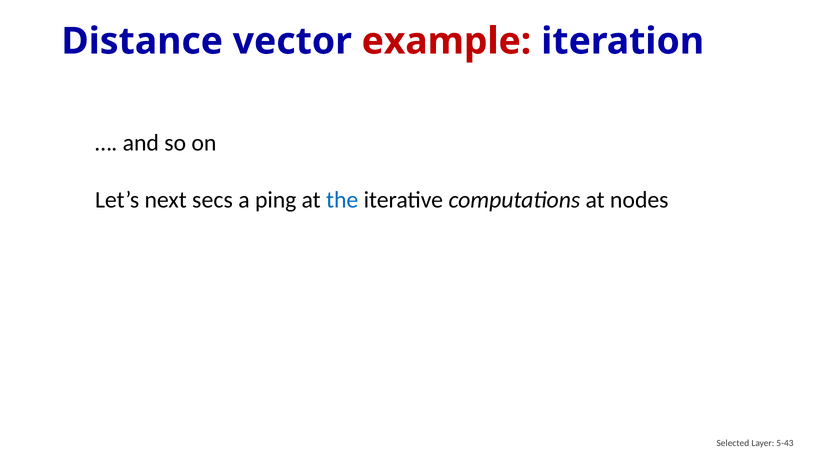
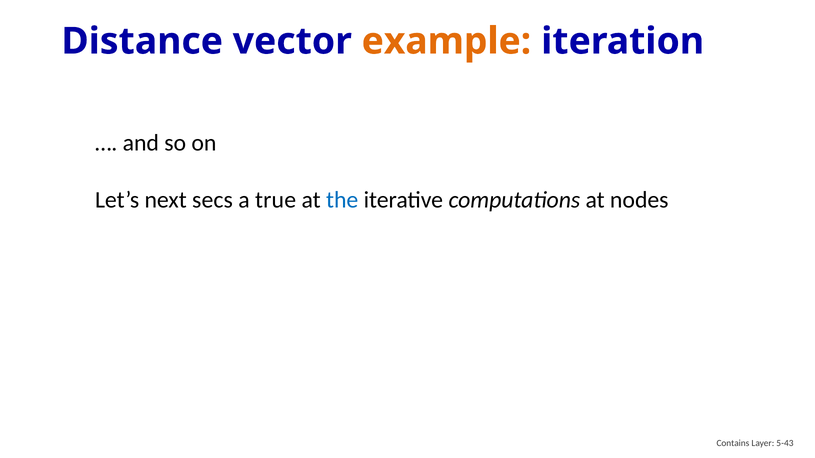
example colour: red -> orange (446, 41)
ping: ping -> true (276, 200)
Selected: Selected -> Contains (733, 443)
